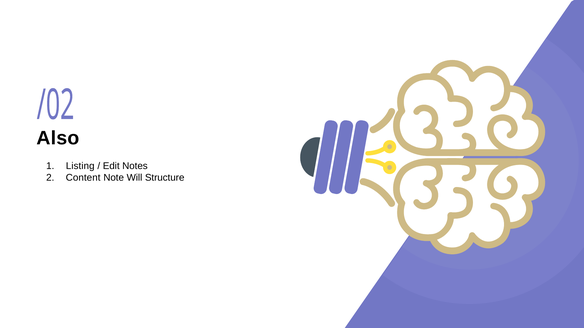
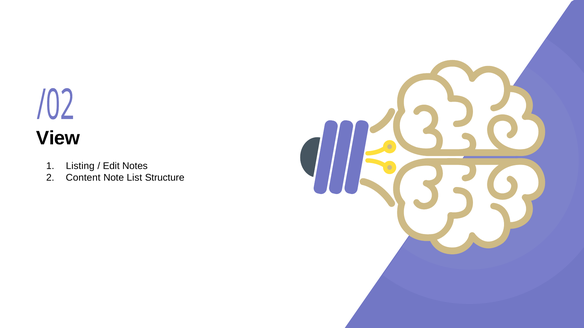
Also: Also -> View (58, 138)
Will: Will -> List (134, 178)
